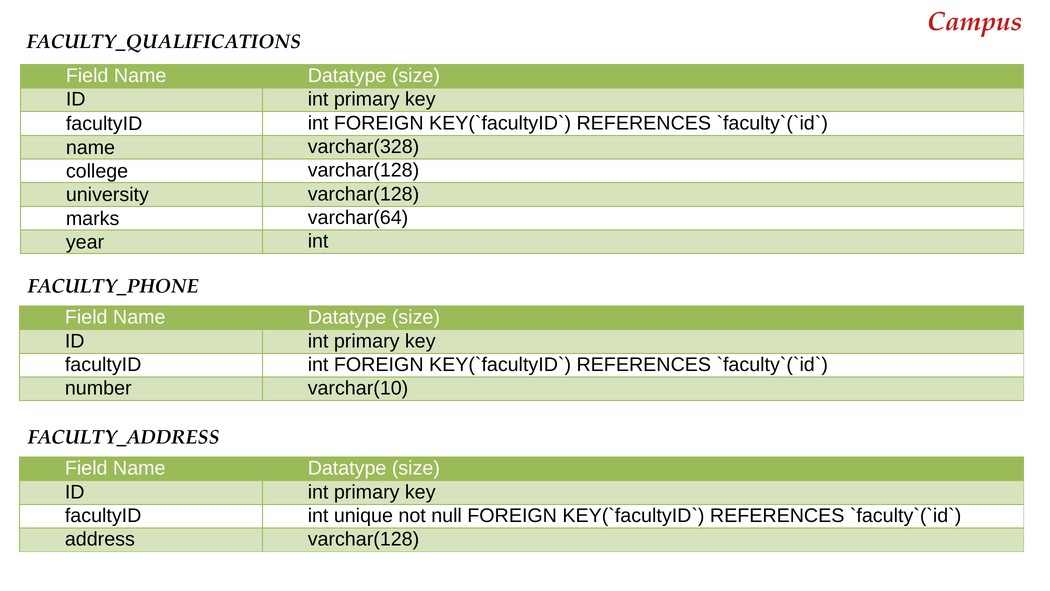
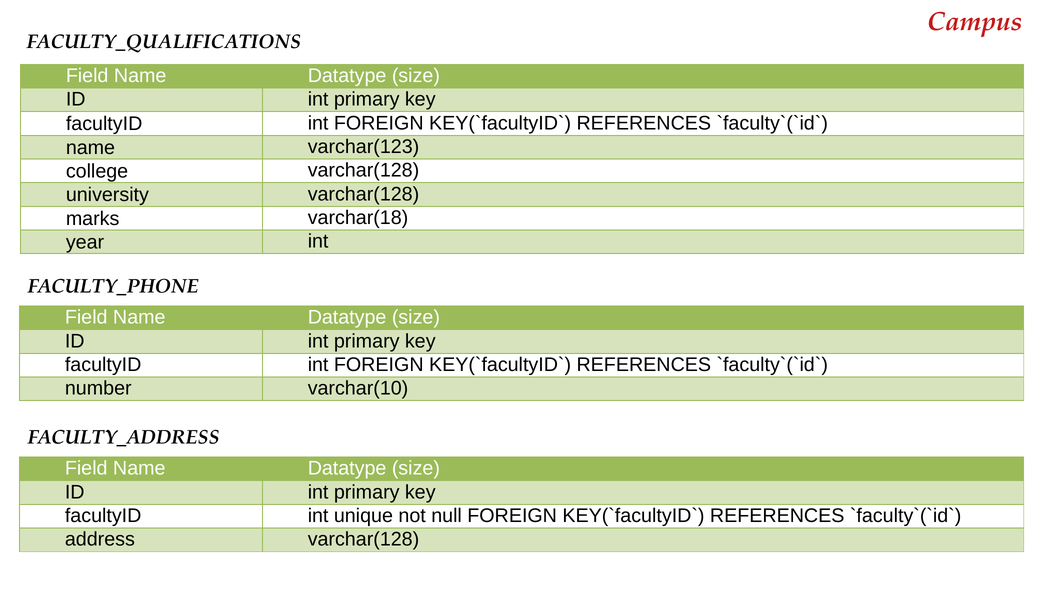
varchar(328: varchar(328 -> varchar(123 (364, 147)
varchar(64: varchar(64 -> varchar(18 (358, 218)
